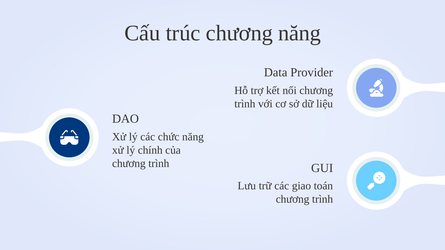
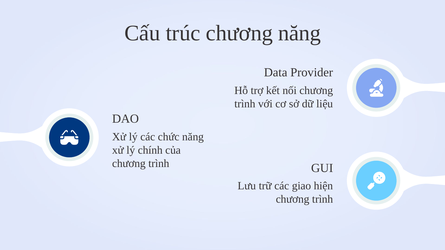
toán: toán -> hiện (323, 186)
